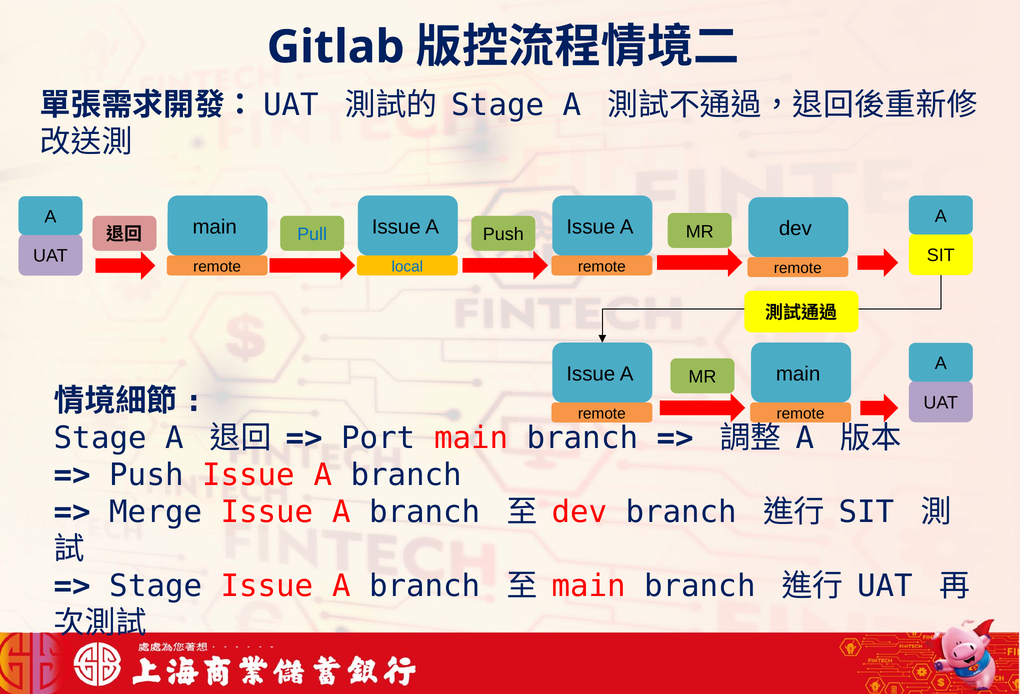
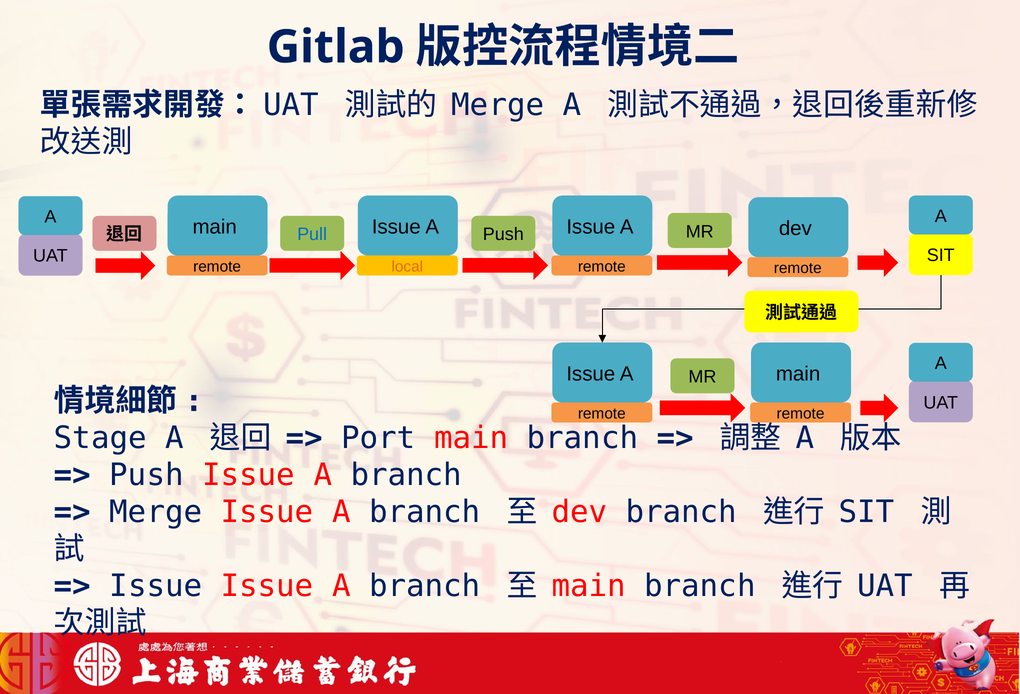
Stage: Stage -> Merge (498, 105)
local colour: blue -> orange (407, 266)
Stage: Stage -> Issue (156, 586)
